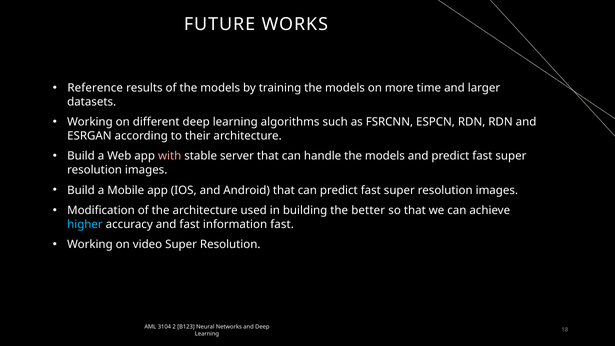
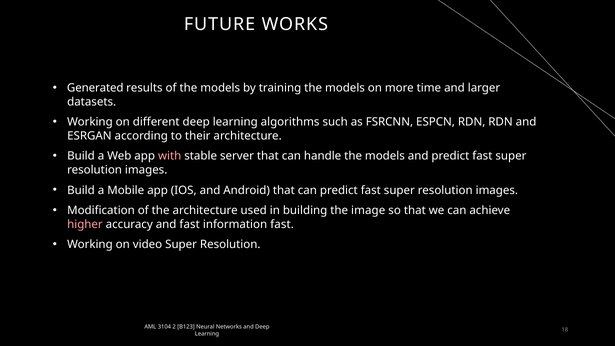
Reference: Reference -> Generated (95, 88)
better: better -> image (368, 210)
higher colour: light blue -> pink (85, 224)
